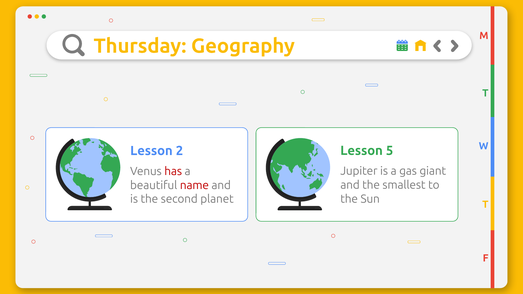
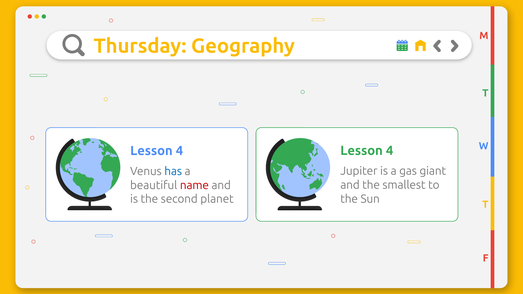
5: 5 -> 4 (390, 151)
2: 2 -> 4 (179, 151)
has colour: red -> blue (173, 171)
